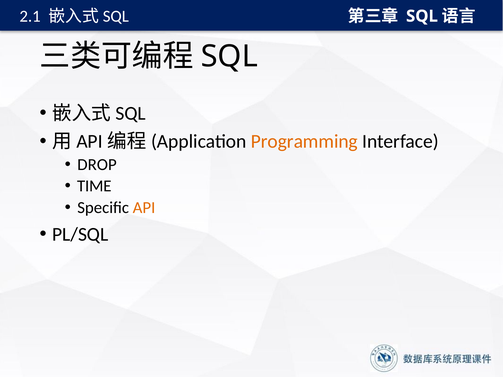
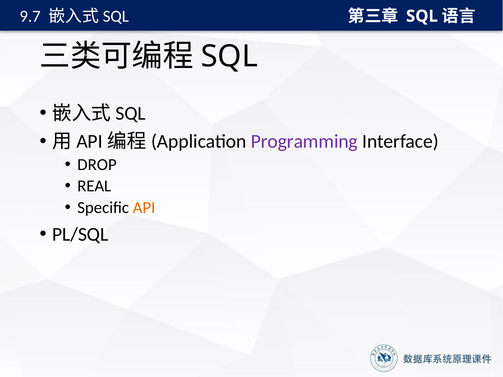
2.1: 2.1 -> 9.7 (30, 16)
Programming colour: orange -> purple (304, 142)
TIME: TIME -> REAL (94, 186)
